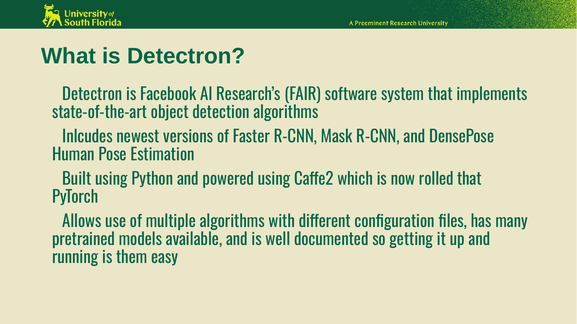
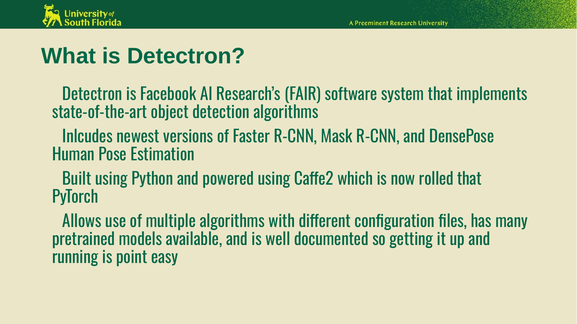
them: them -> point (132, 258)
